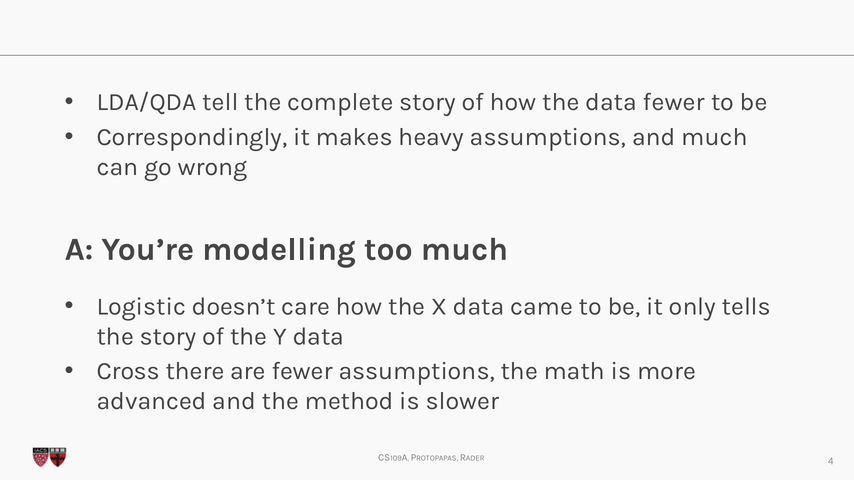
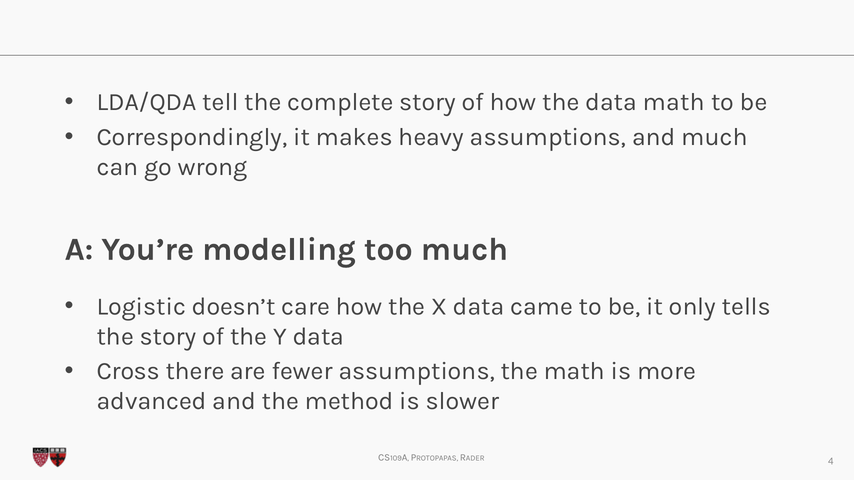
data fewer: fewer -> math (674, 102)
